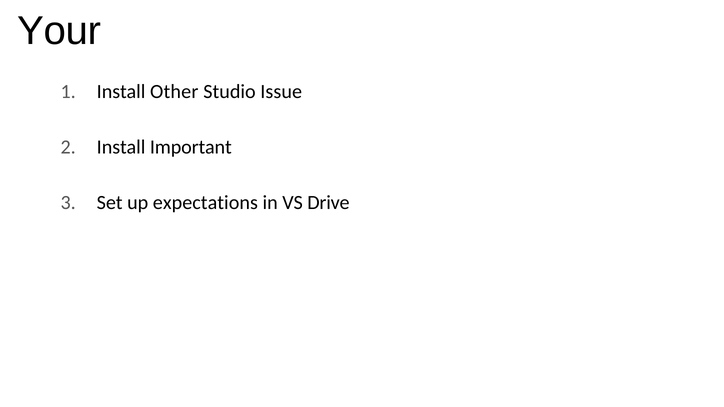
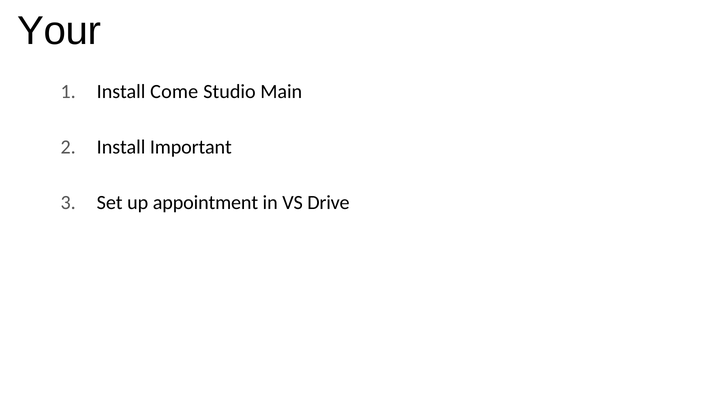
Other: Other -> Come (174, 92)
Issue: Issue -> Main (281, 92)
expectations: expectations -> appointment (205, 203)
